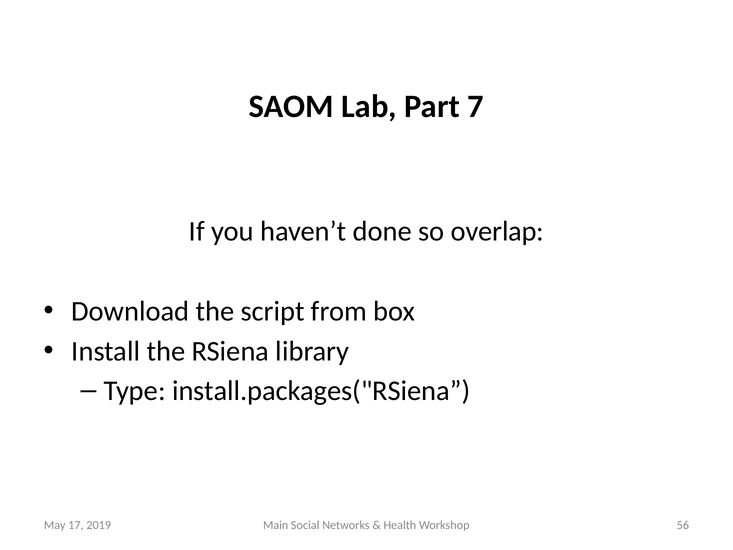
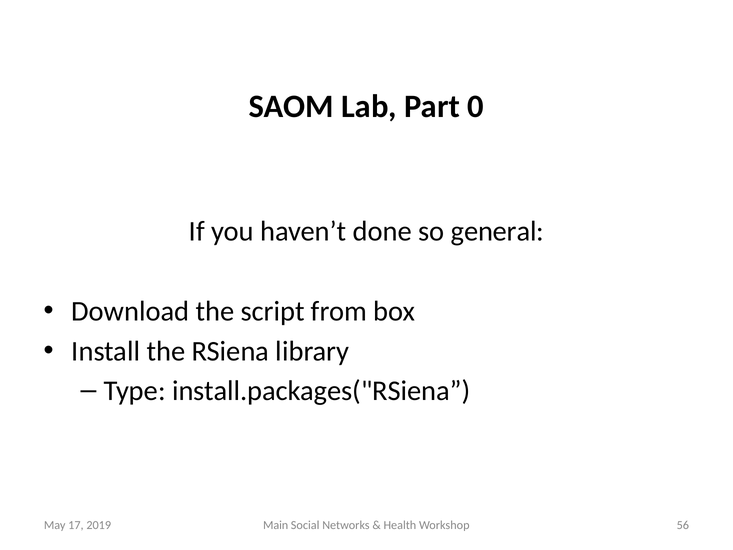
7: 7 -> 0 (476, 107)
overlap: overlap -> general (498, 231)
